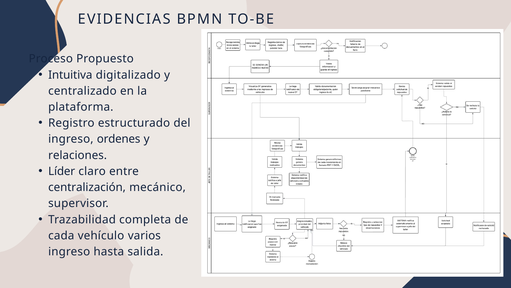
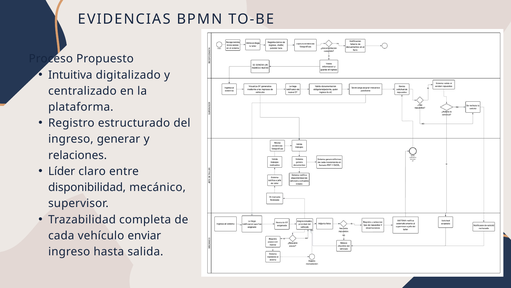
ordenes: ordenes -> generar (119, 139)
centralización: centralización -> disponibilidad (87, 187)
varios: varios -> enviar (144, 235)
